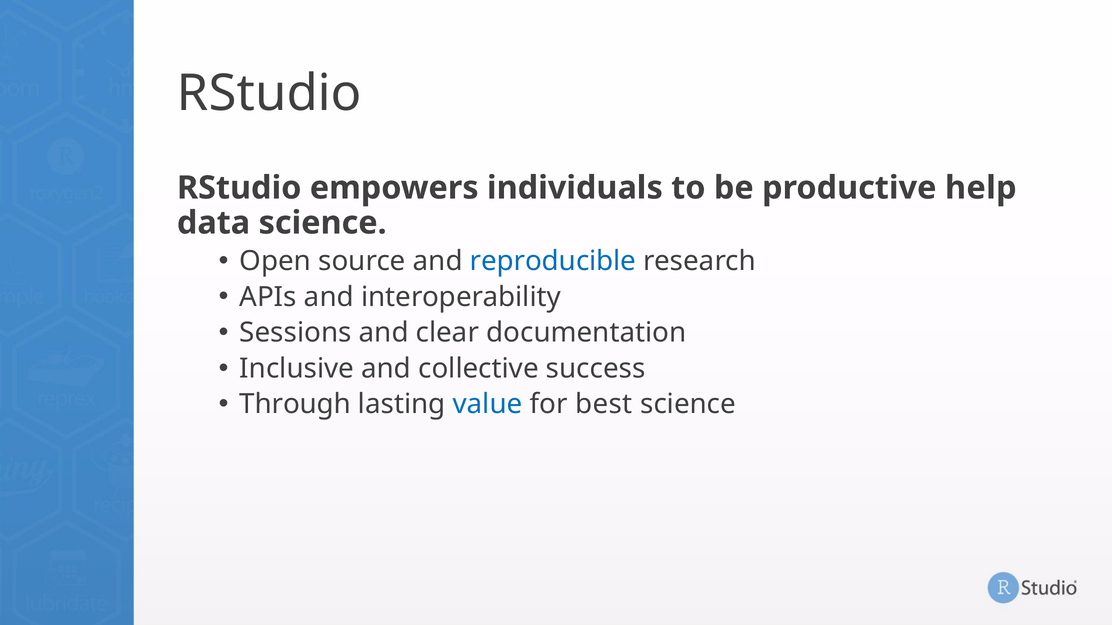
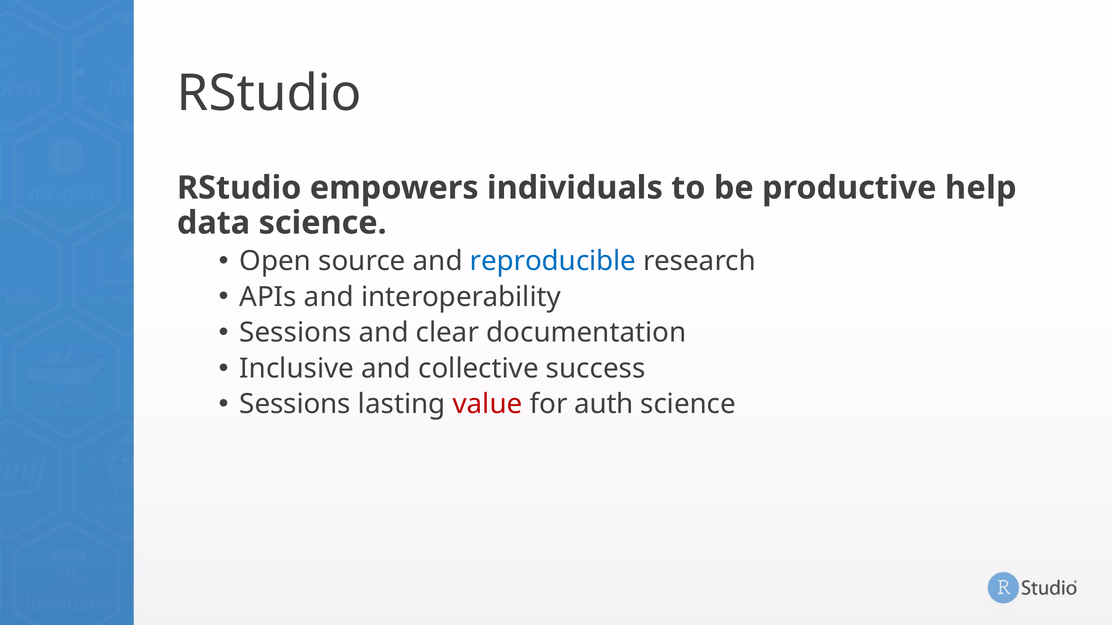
Through: Through -> Sessions (295, 405)
value colour: blue -> red (488, 405)
best: best -> auth (604, 405)
